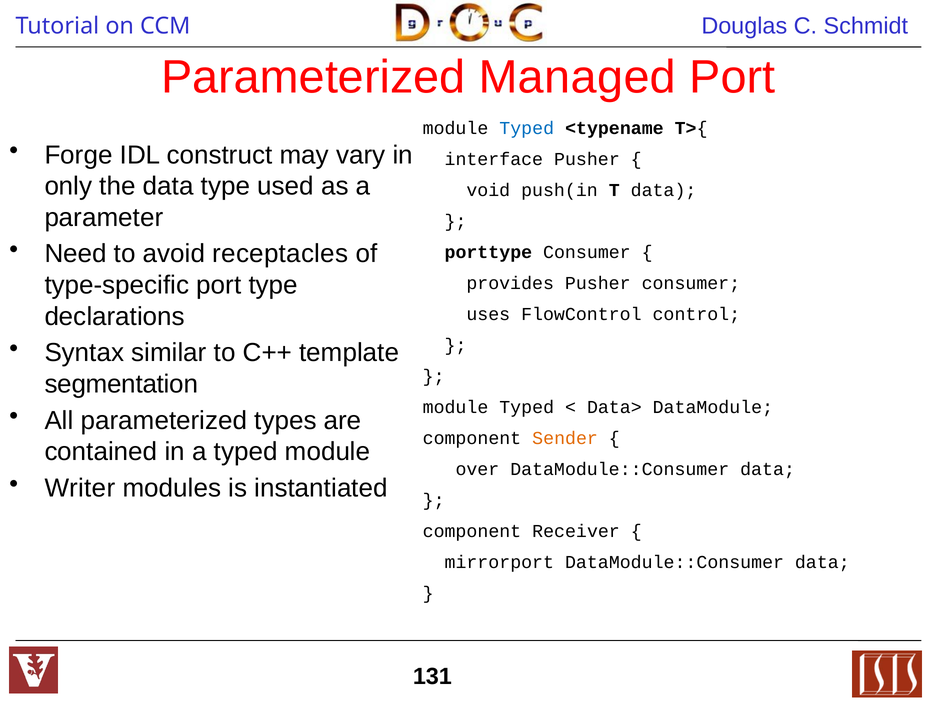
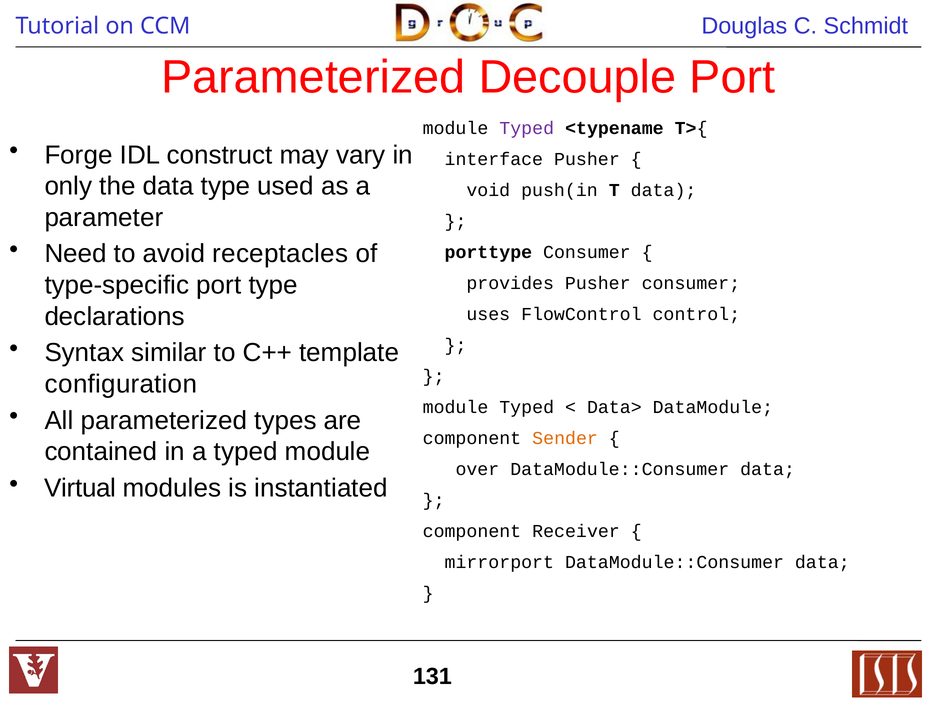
Managed: Managed -> Decouple (577, 77)
Typed colour: blue -> purple (527, 128)
segmentation: segmentation -> configuration (121, 384)
Writer: Writer -> Virtual (80, 488)
